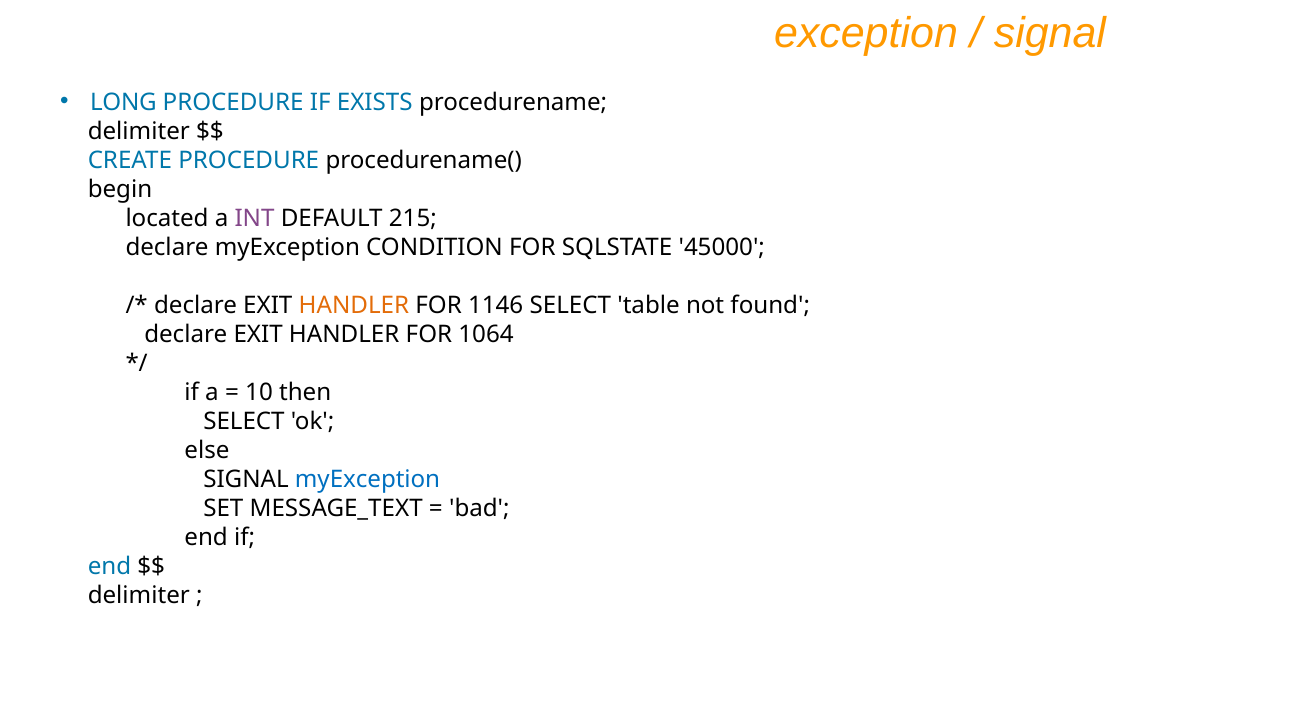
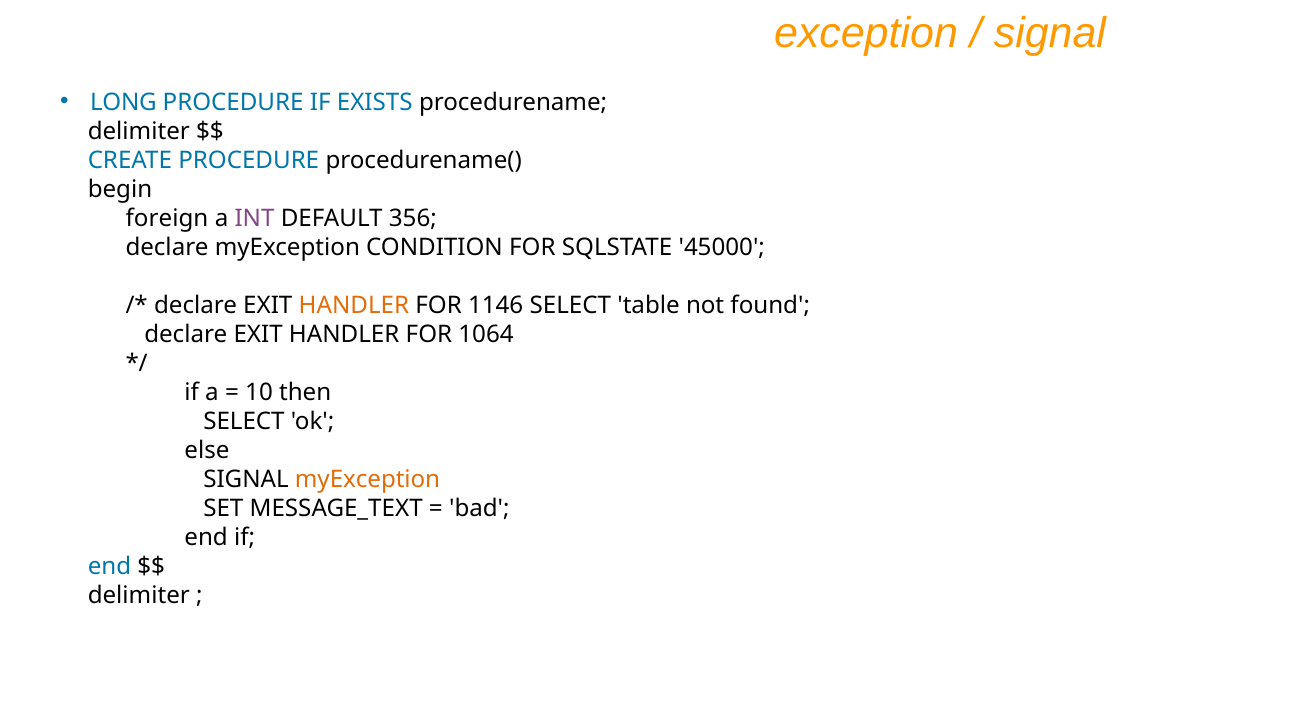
located: located -> foreign (167, 218)
215: 215 -> 356 (413, 218)
myException colour: blue -> orange (368, 479)
